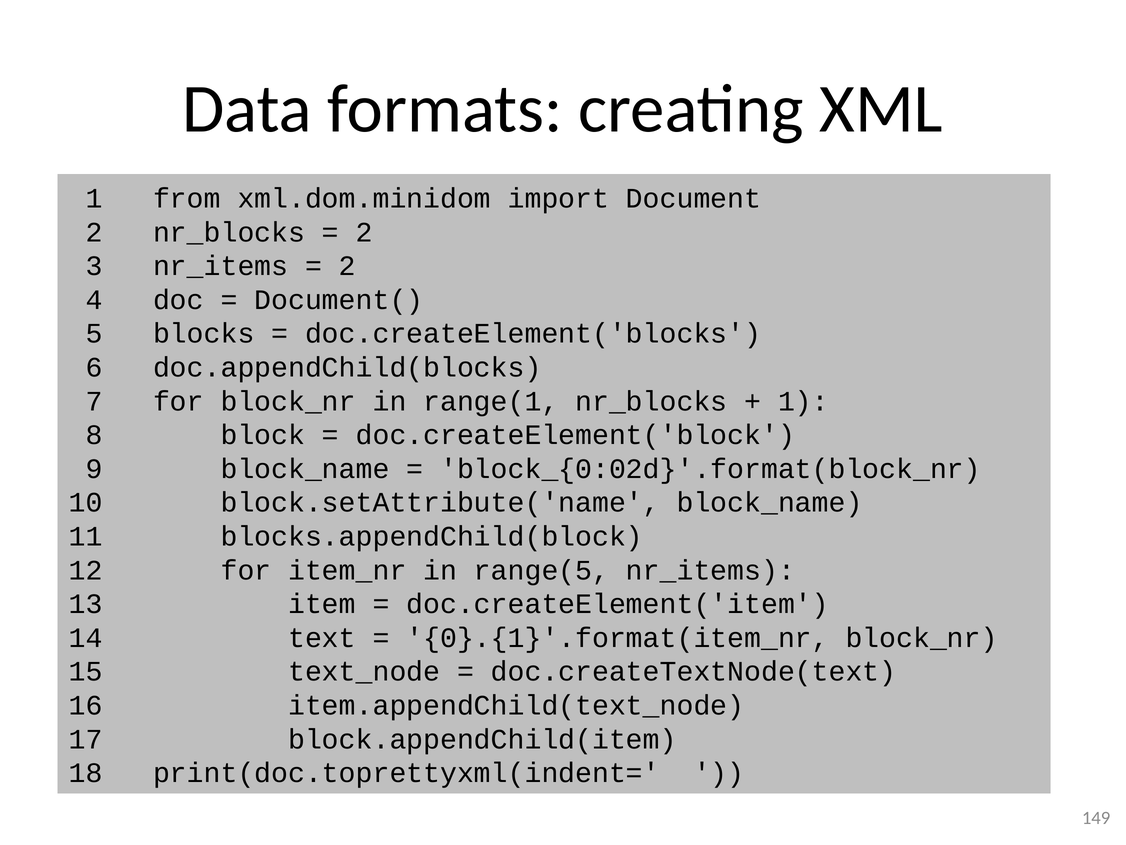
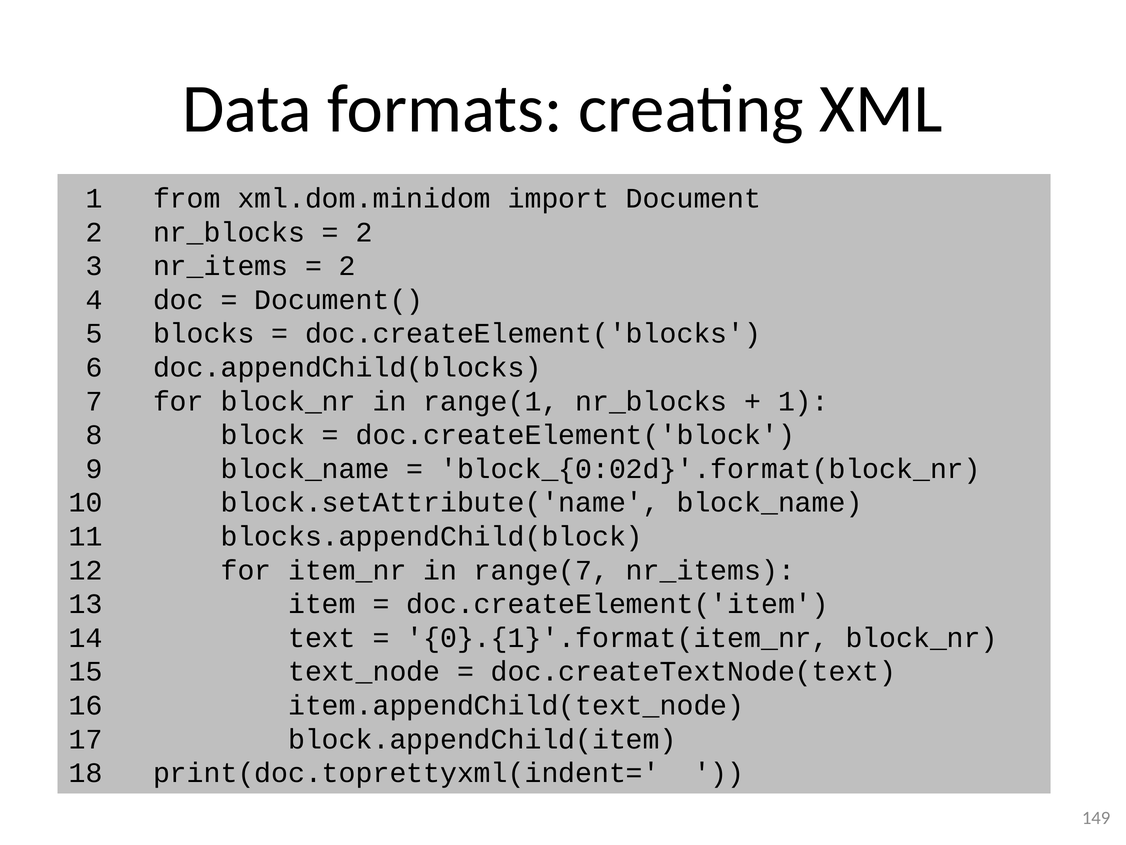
range(5: range(5 -> range(7 (542, 570)
